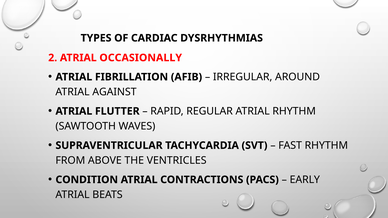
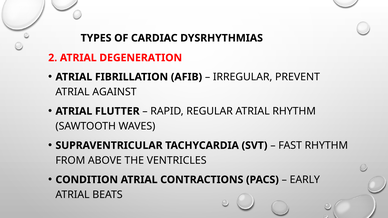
OCCASIONALLY: OCCASIONALLY -> DEGENERATION (141, 58)
AROUND: AROUND -> PREVENT (298, 77)
